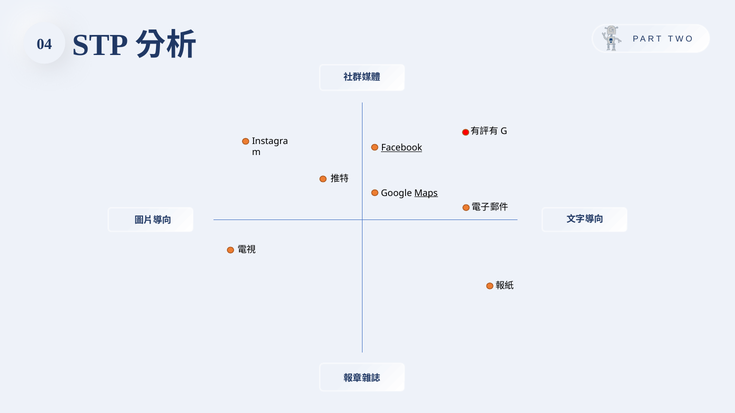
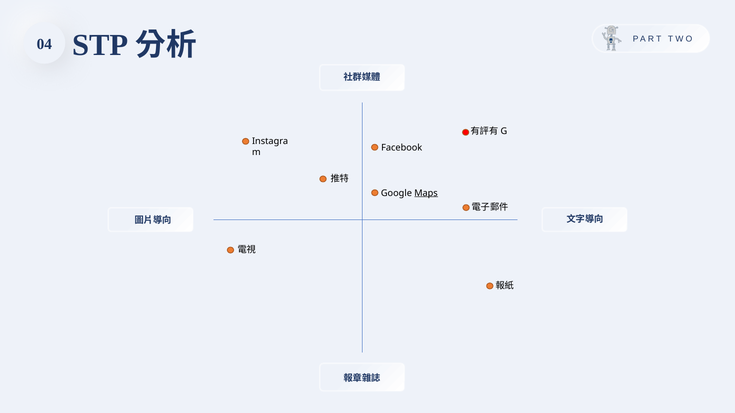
Facebook underline: present -> none (402, 148)
